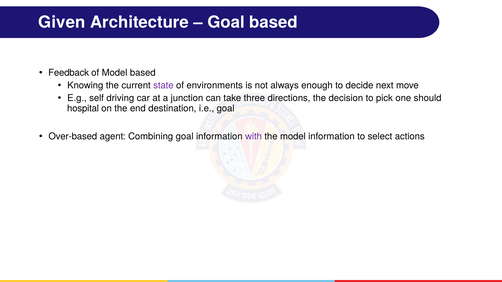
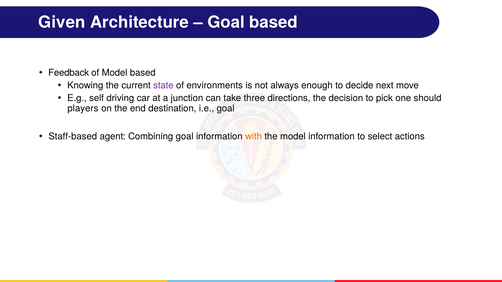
hospital: hospital -> players (83, 109)
Over-based: Over-based -> Staff-based (73, 137)
with colour: purple -> orange (254, 137)
